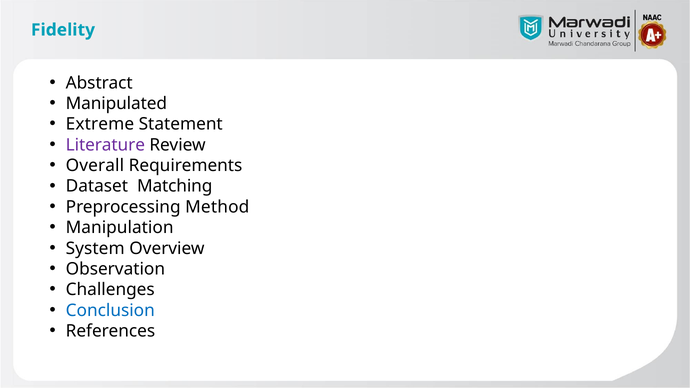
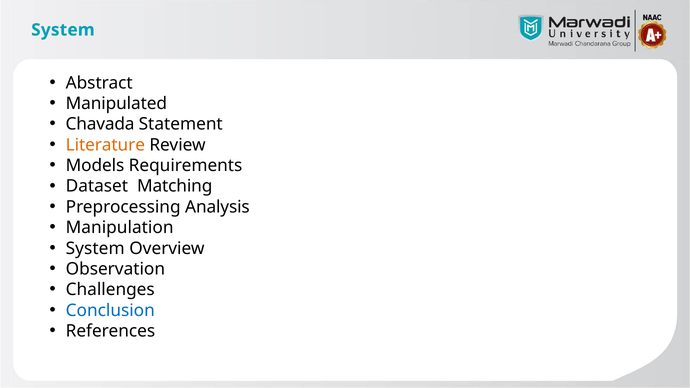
Fidelity: Fidelity -> System (63, 30)
Extreme: Extreme -> Chavada (100, 124)
Literature colour: purple -> orange (105, 145)
Overall: Overall -> Models (95, 166)
Method: Method -> Analysis (217, 207)
